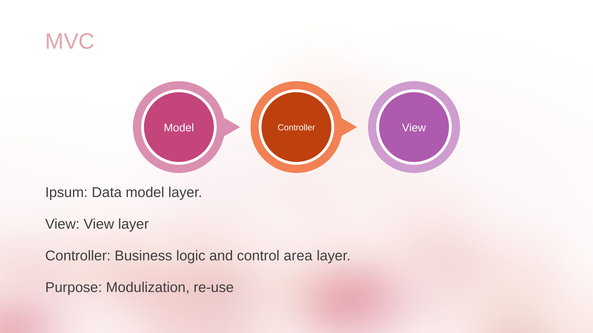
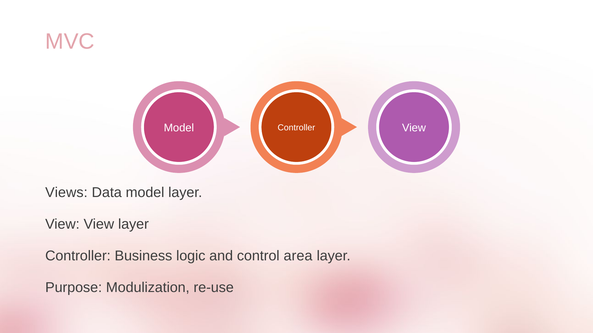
Ipsum: Ipsum -> Views (66, 193)
